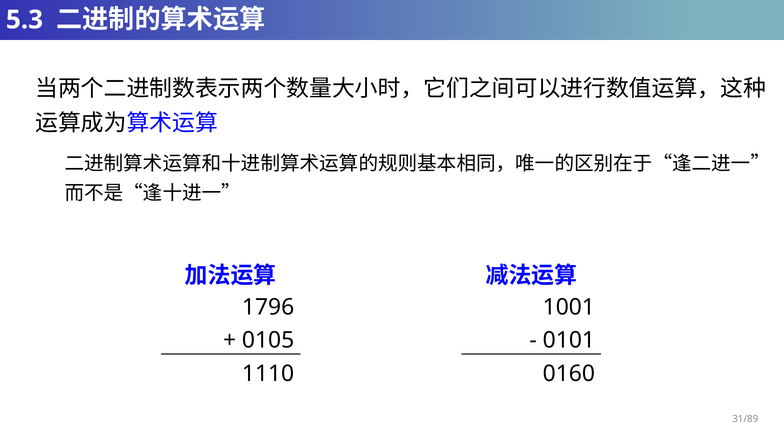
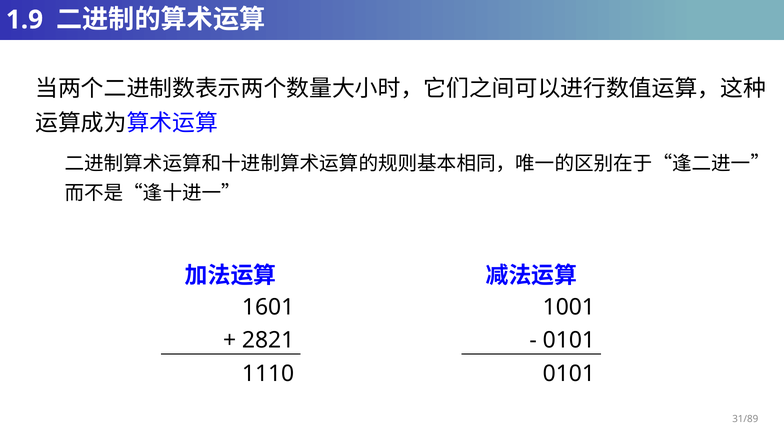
5.3: 5.3 -> 1.9 (24, 20)
1796: 1796 -> 1601 (268, 307)
0105: 0105 -> 2821 (268, 340)
0160: 0160 -> 0101 (569, 374)
